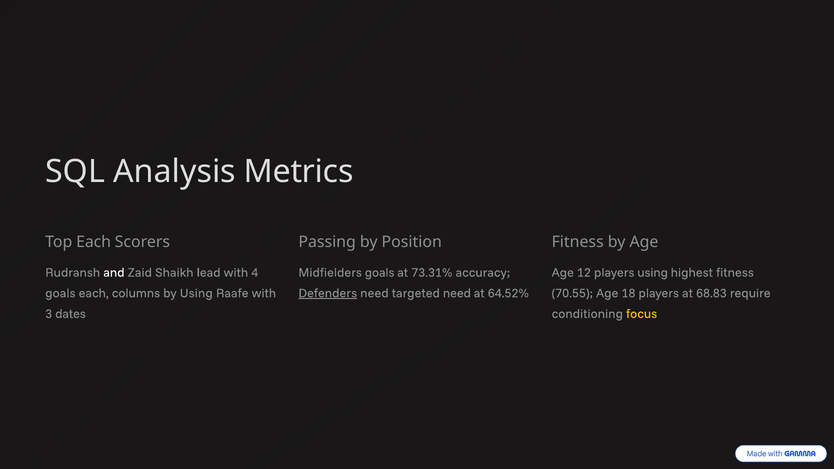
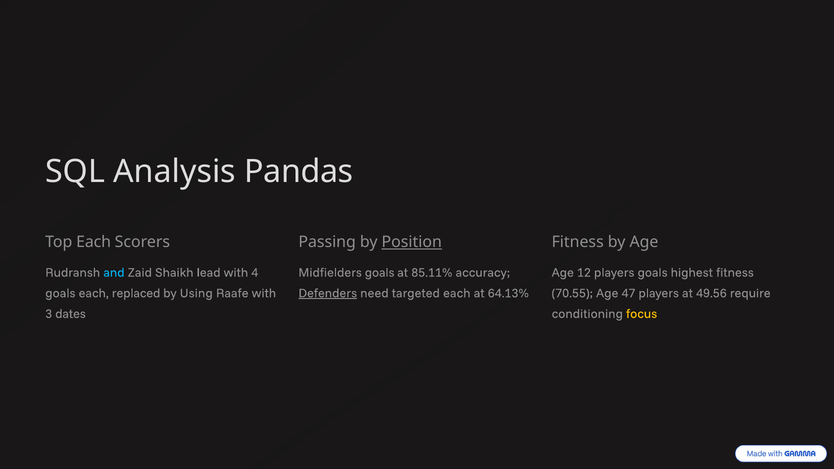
Metrics: Metrics -> Pandas (299, 171)
Position underline: none -> present (412, 242)
and colour: white -> light blue (114, 273)
73.31%: 73.31% -> 85.11% (432, 273)
players using: using -> goals (653, 273)
columns: columns -> replaced (136, 293)
targeted need: need -> each (457, 293)
64.52%: 64.52% -> 64.13% (508, 293)
18: 18 -> 47 (628, 293)
68.83: 68.83 -> 49.56 (711, 293)
